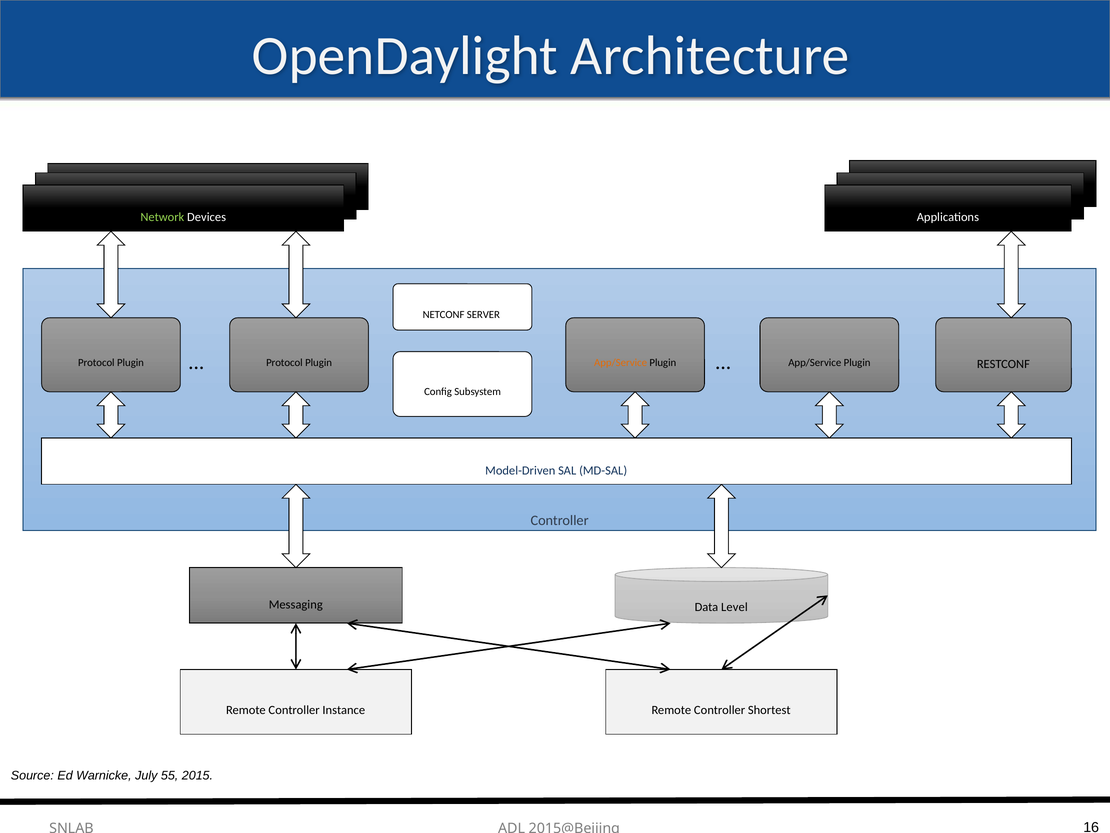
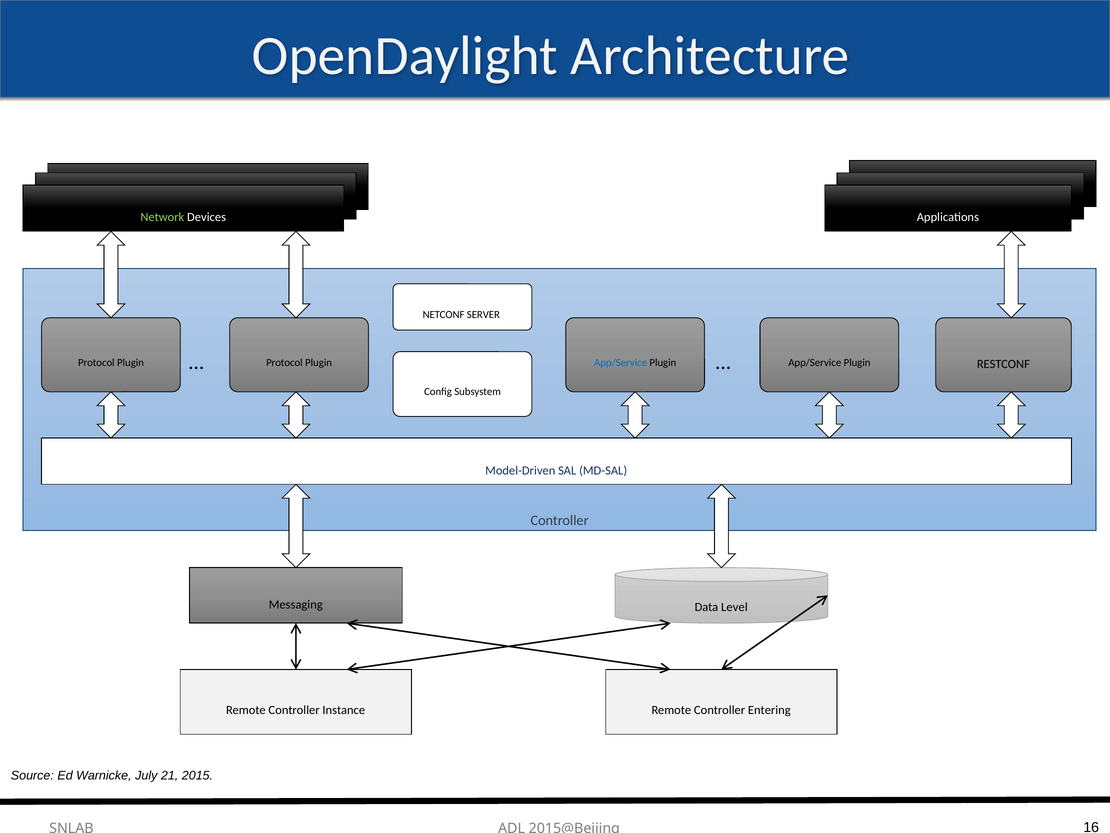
App/Service colour: orange -> blue (621, 362)
Shortest: Shortest -> Entering (769, 710)
55: 55 -> 21 (170, 775)
